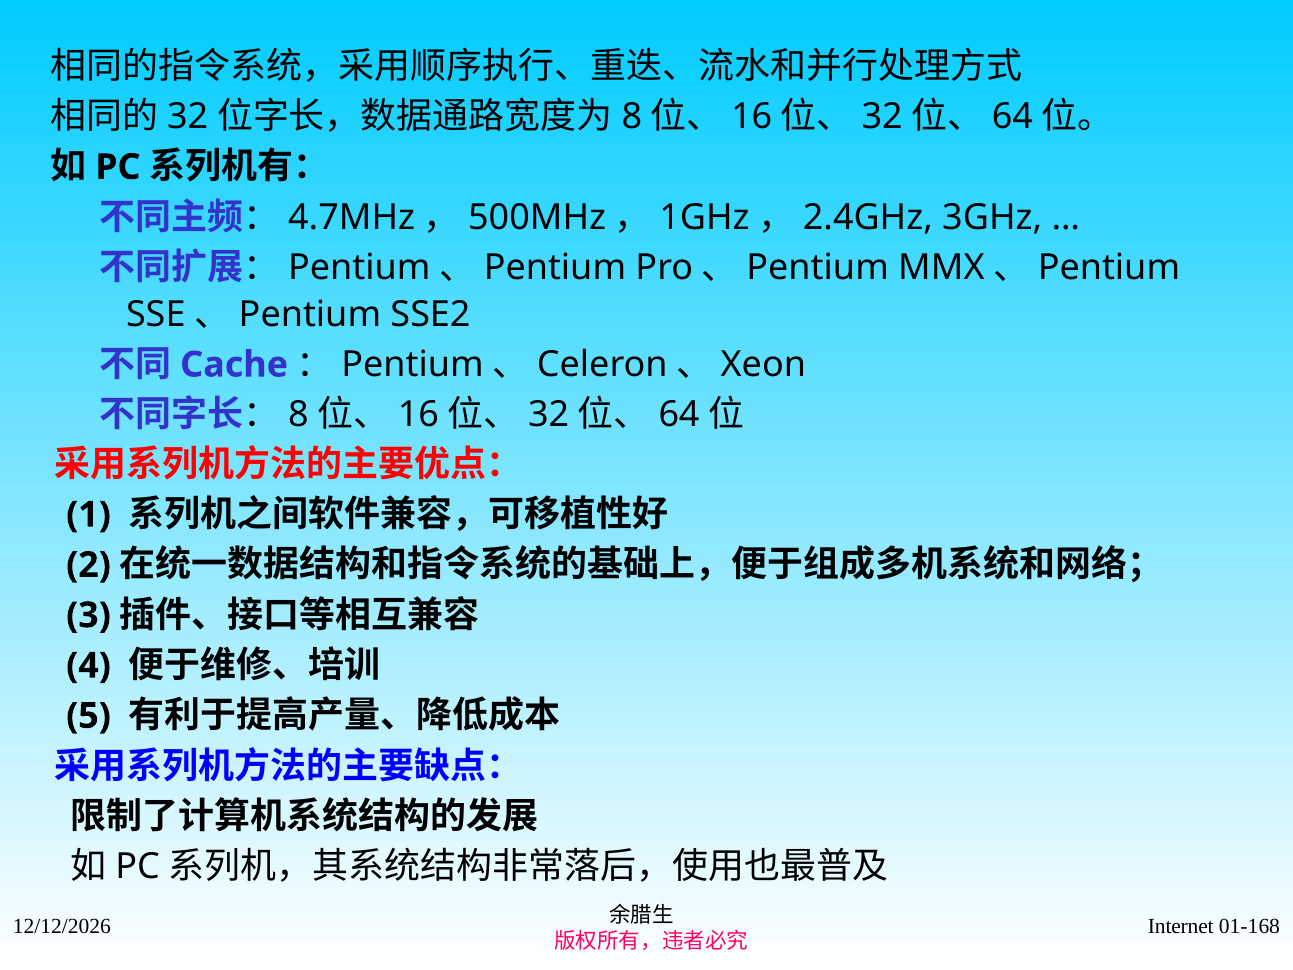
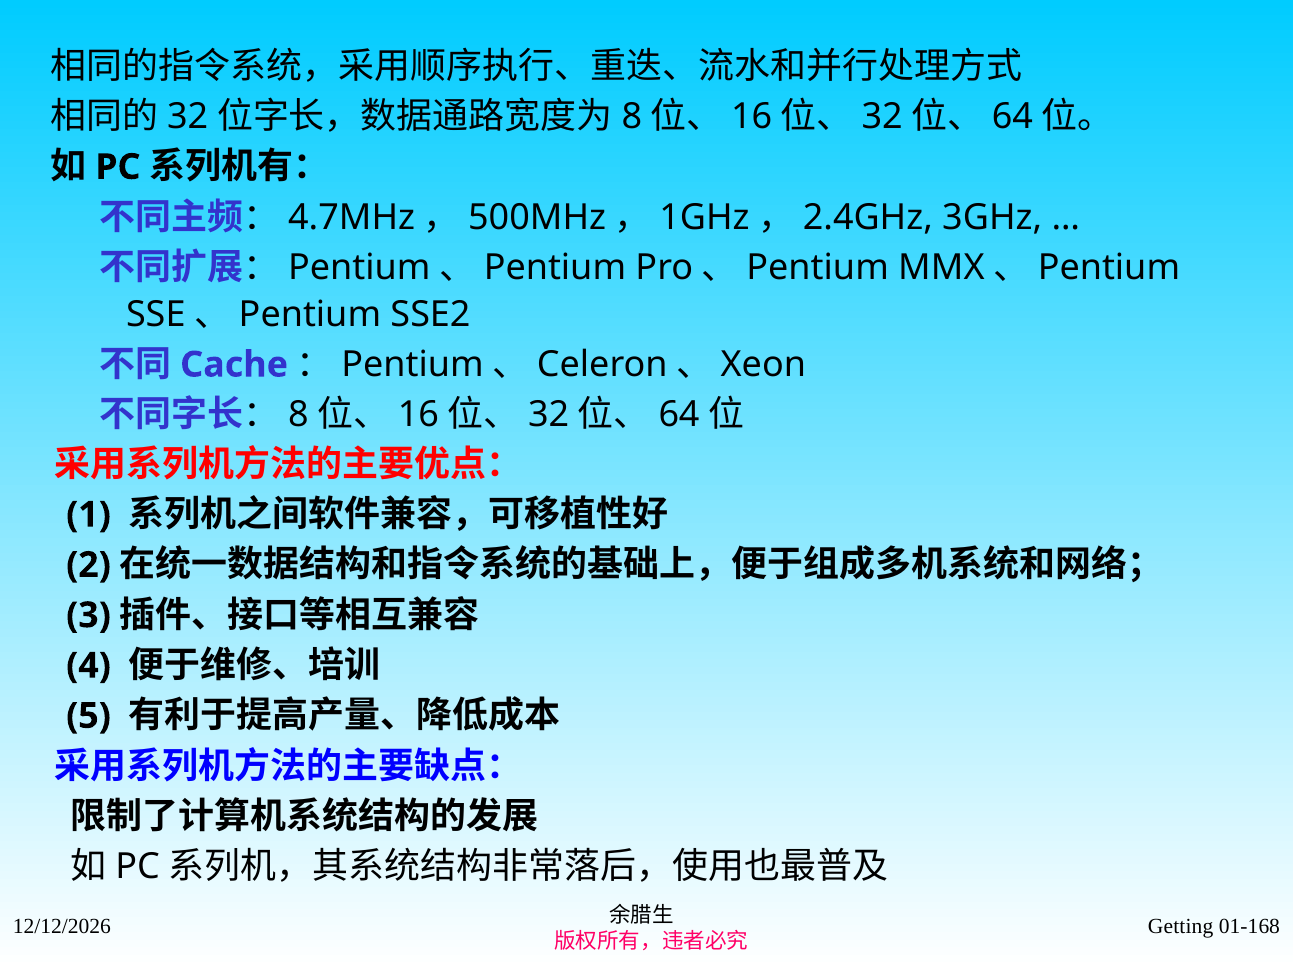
Internet: Internet -> Getting (1181, 926)
